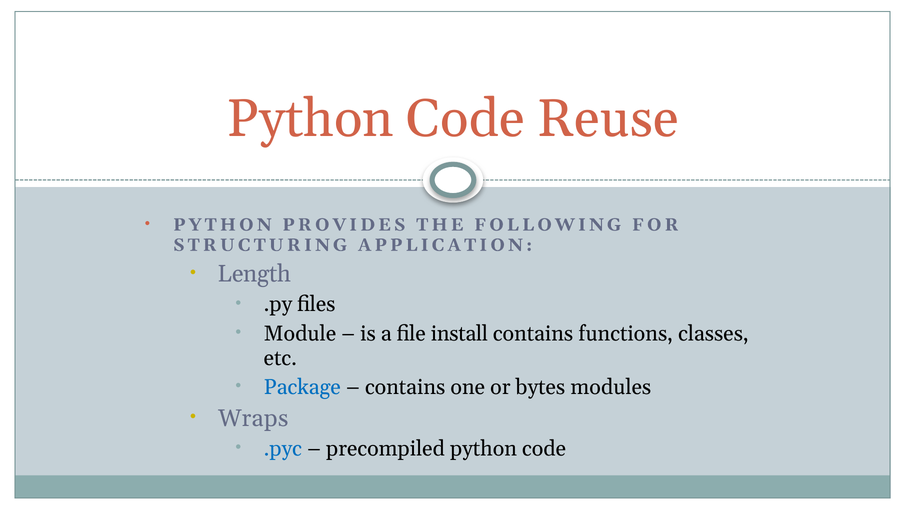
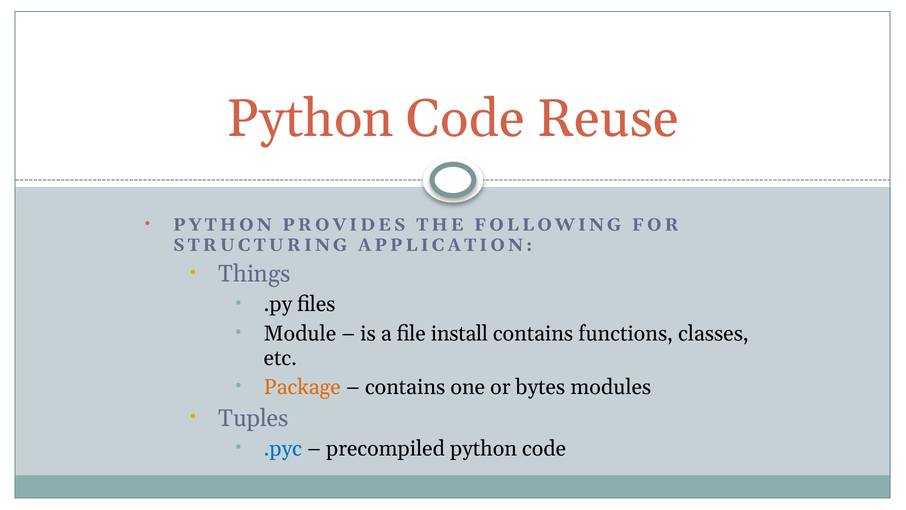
Length: Length -> Things (254, 274)
Package colour: blue -> orange (302, 387)
Wraps: Wraps -> Tuples (254, 418)
